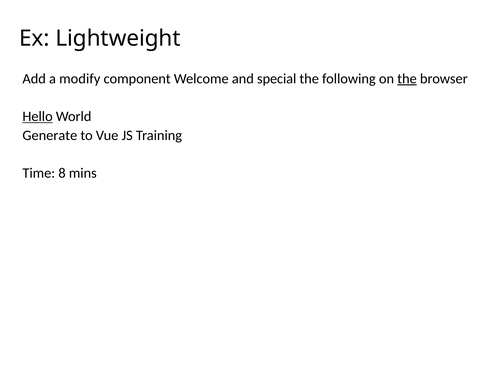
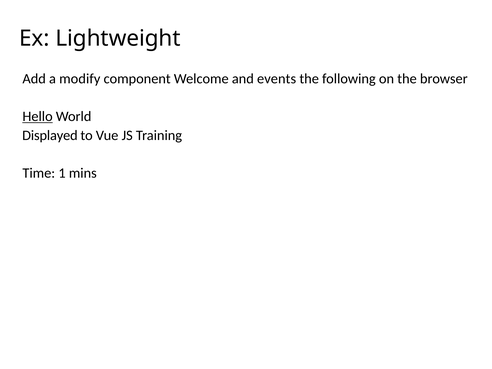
special: special -> events (277, 79)
the underline: present -> none (407, 79)
Generate: Generate -> Displayed (50, 135)
8: 8 -> 1 (62, 173)
